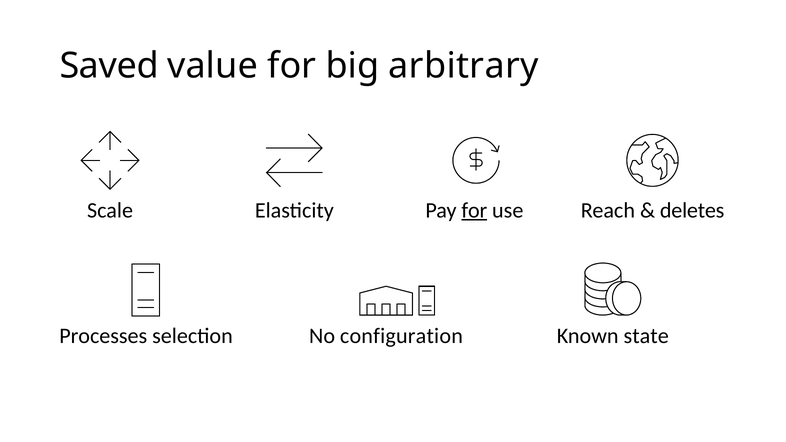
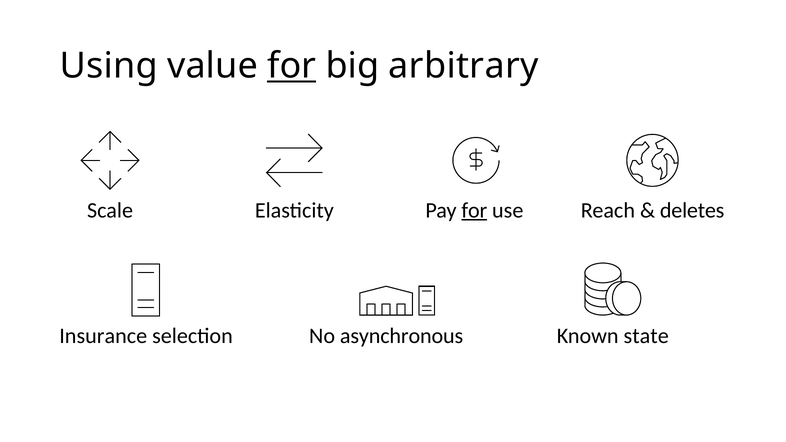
Saved: Saved -> Using (109, 66)
for underline: none -> present (292, 66)
Processes: Processes -> Insurance (103, 336)
configuration: configuration -> asynchronous (402, 336)
